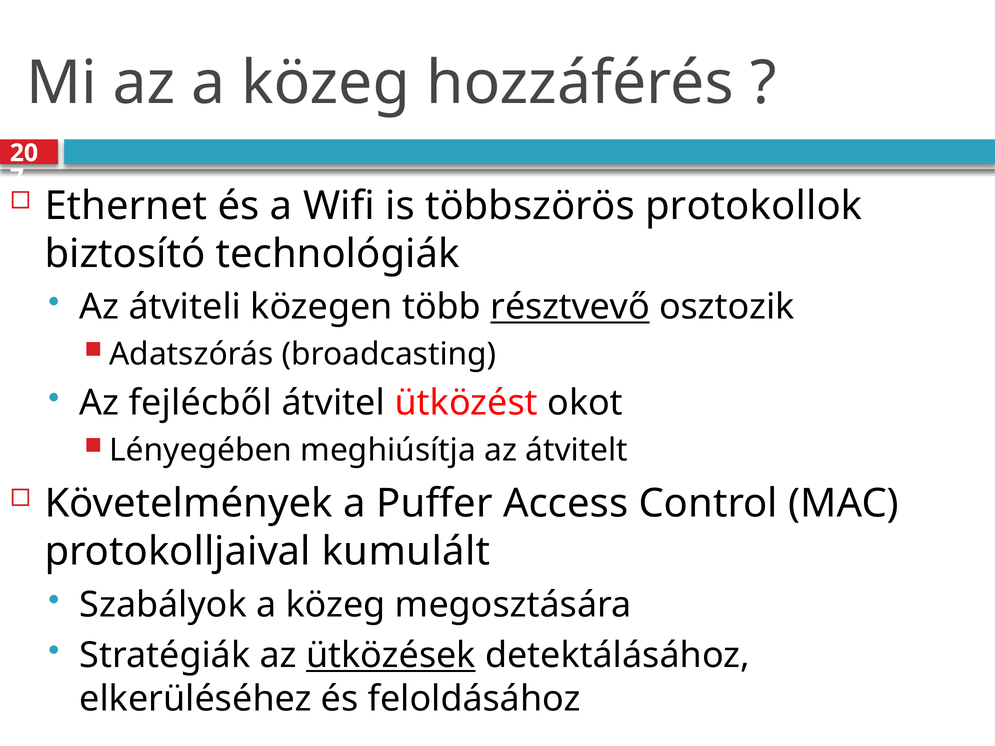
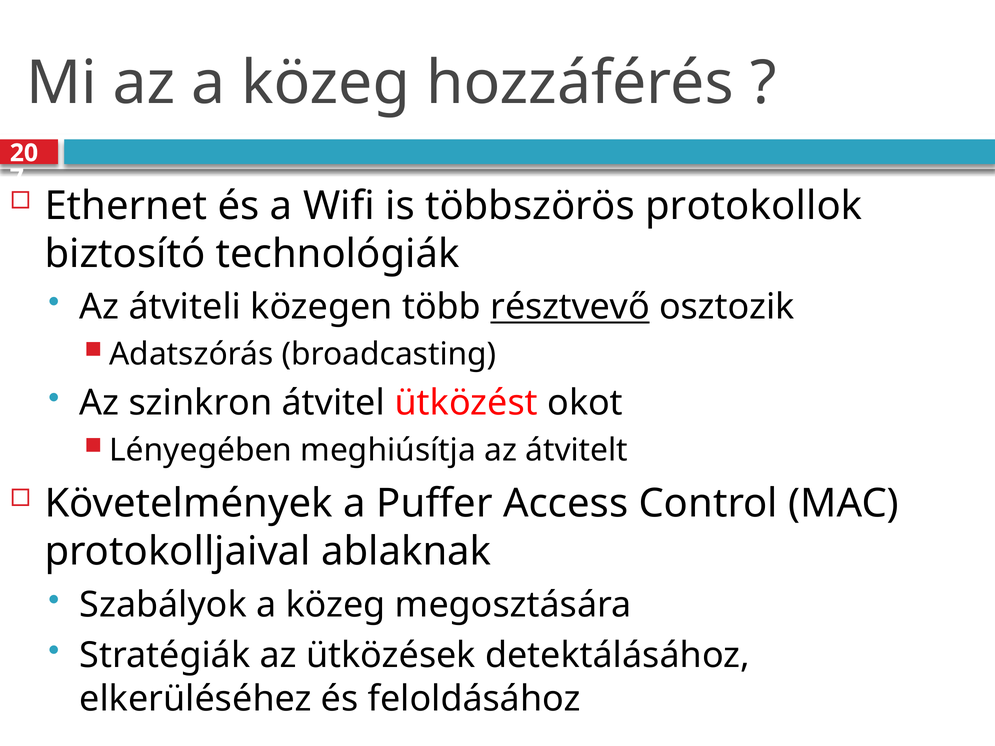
fejlécből: fejlécből -> szinkron (201, 403)
kumulált: kumulált -> ablaknak (406, 552)
ütközések underline: present -> none (391, 656)
